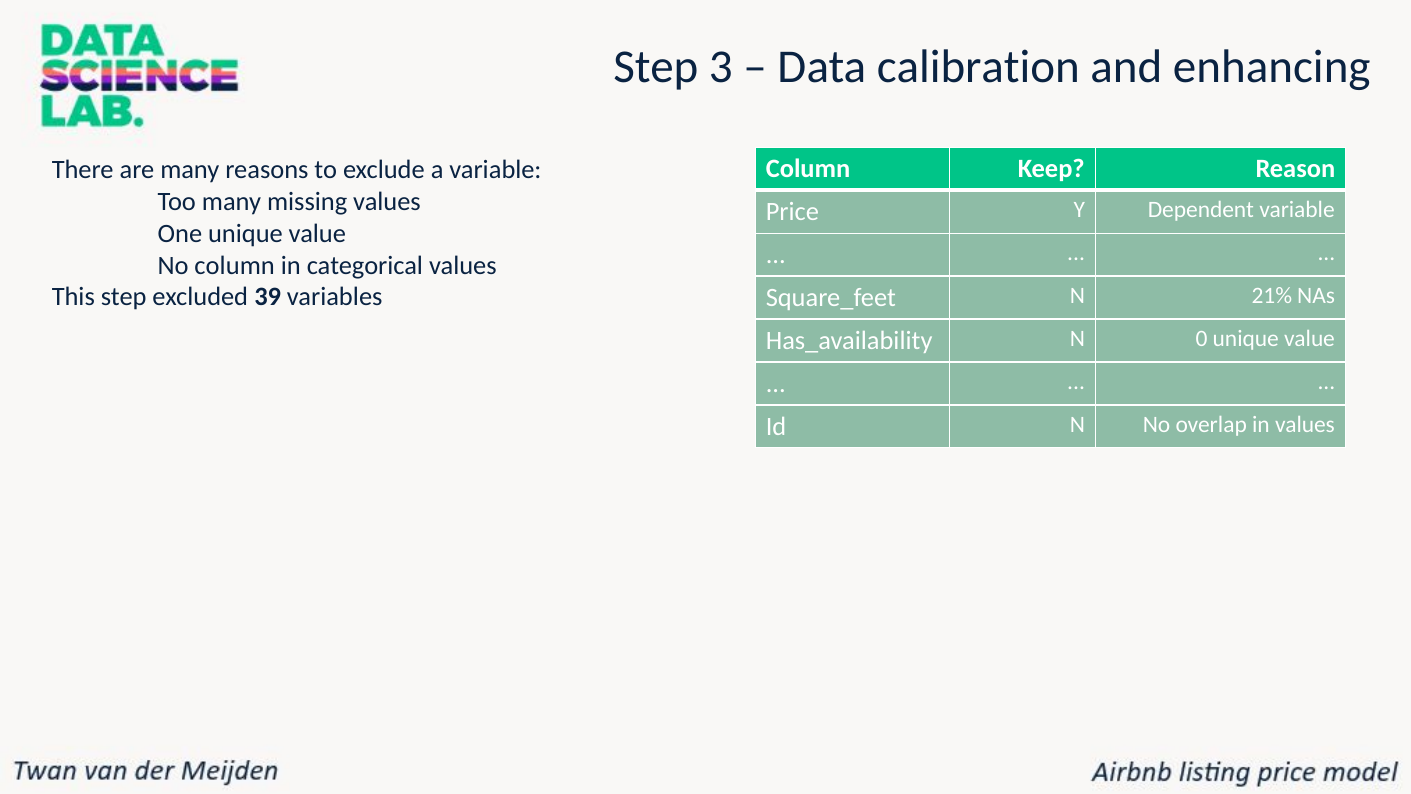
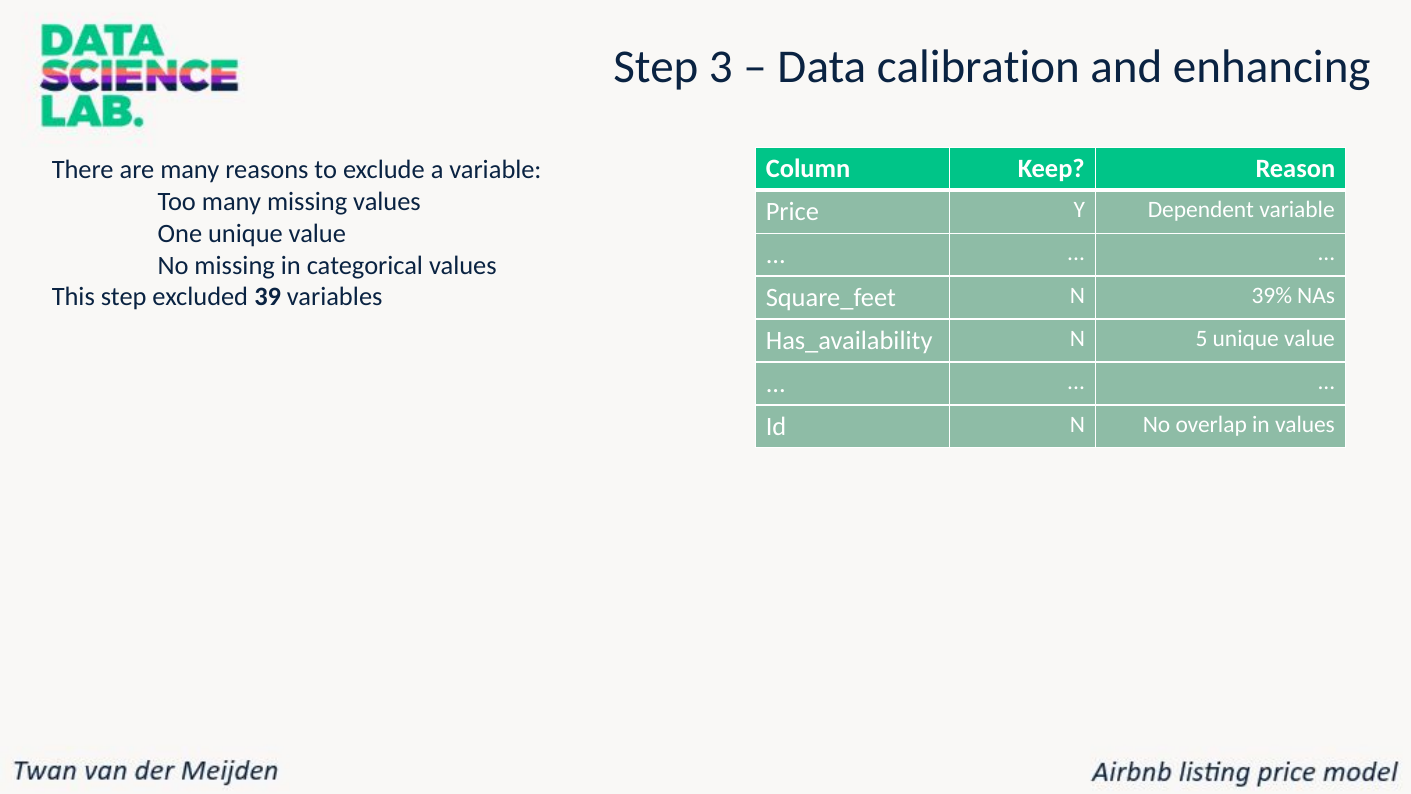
No column: column -> missing (235, 265)
21%: 21% -> 39% (1272, 296)
0: 0 -> 5 (1201, 339)
